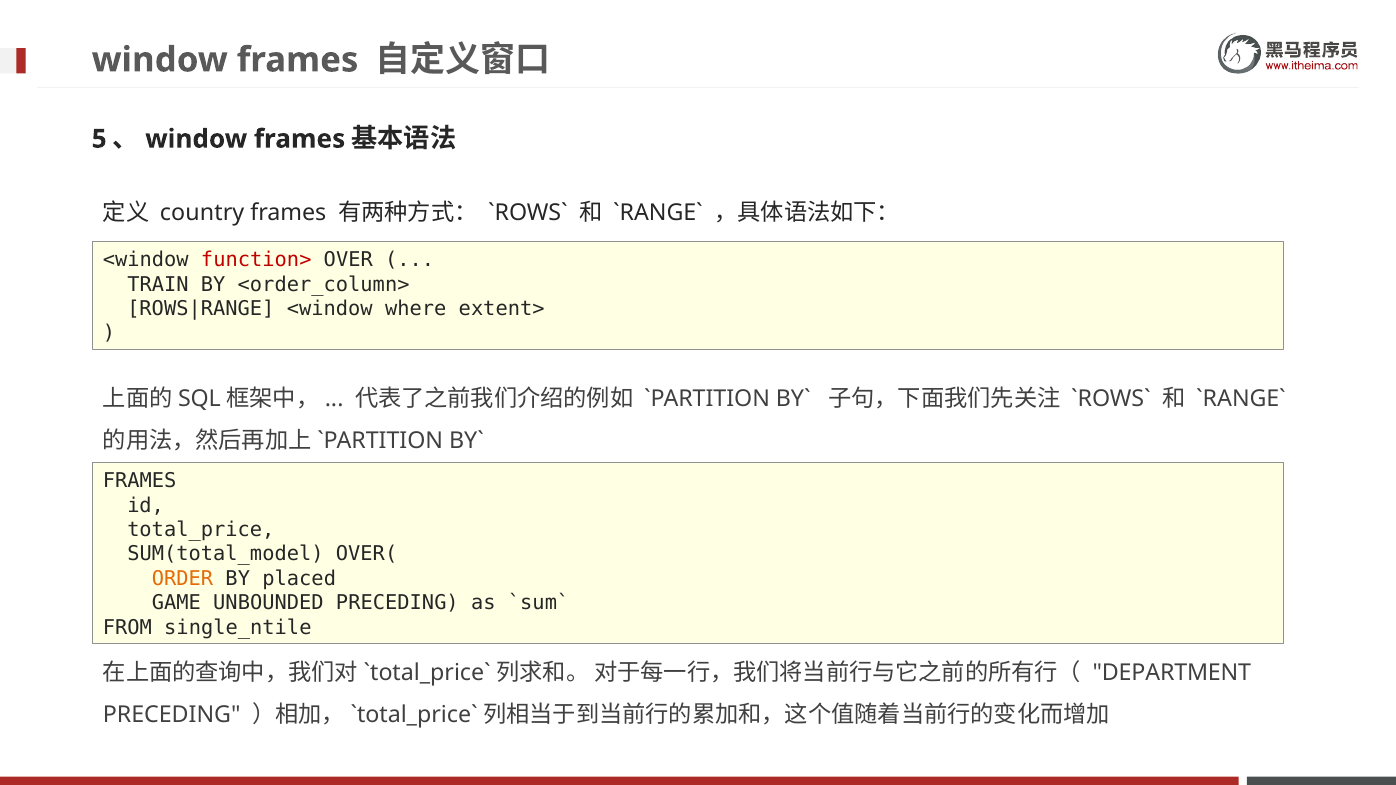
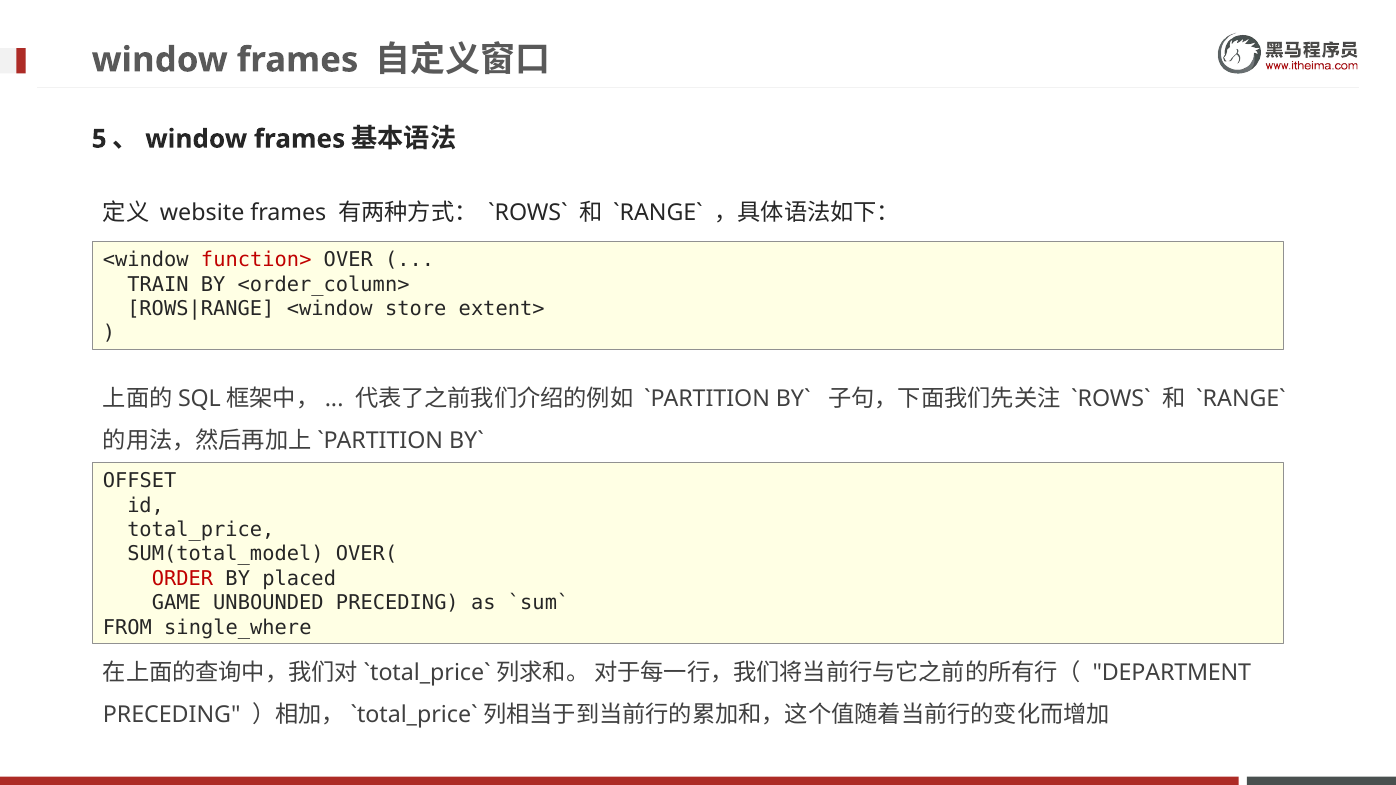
country: country -> website (202, 213)
where: where -> store (416, 309)
FRAMES: FRAMES -> OFFSET (140, 481)
ORDER colour: orange -> red (183, 579)
single_ntile: single_ntile -> single_where (238, 628)
